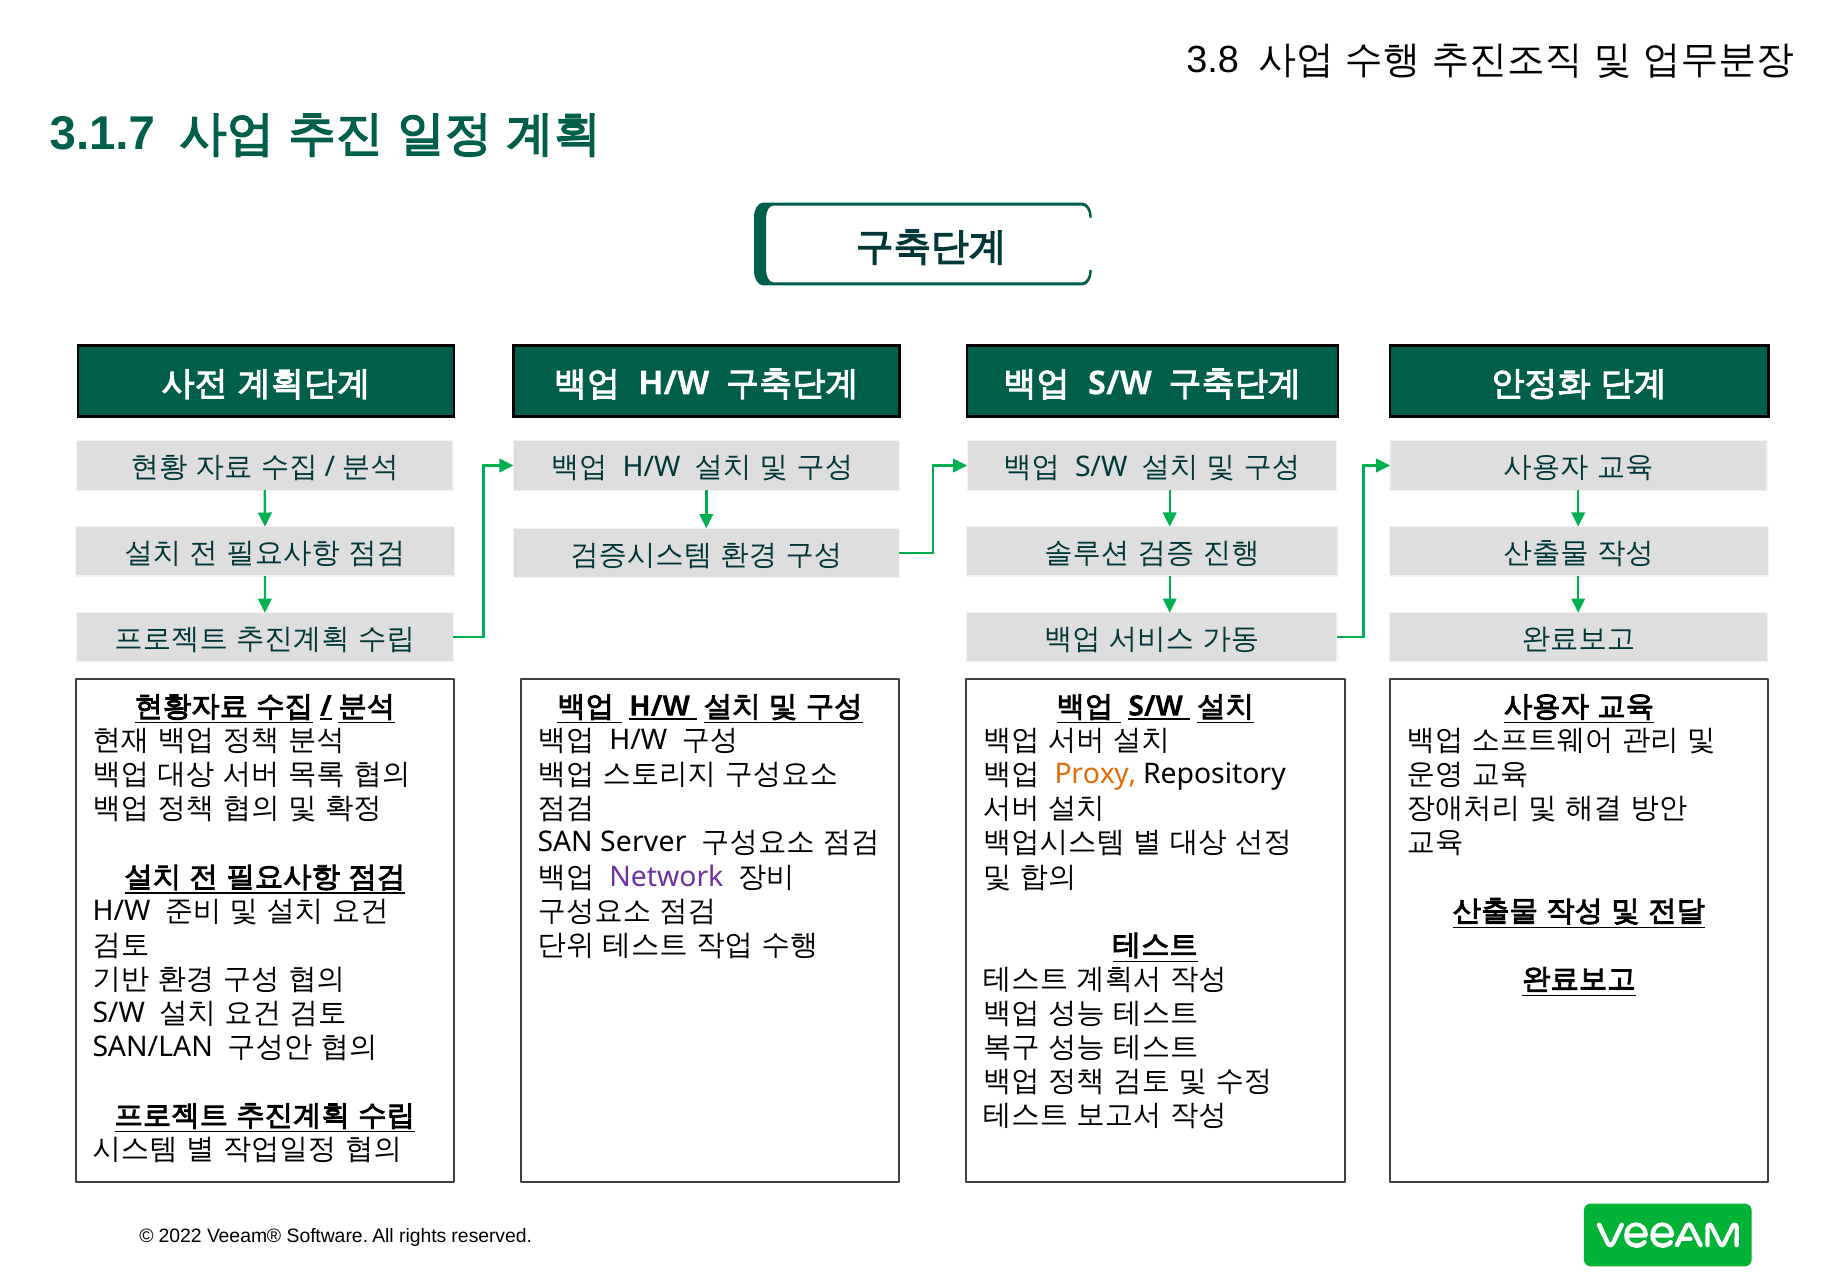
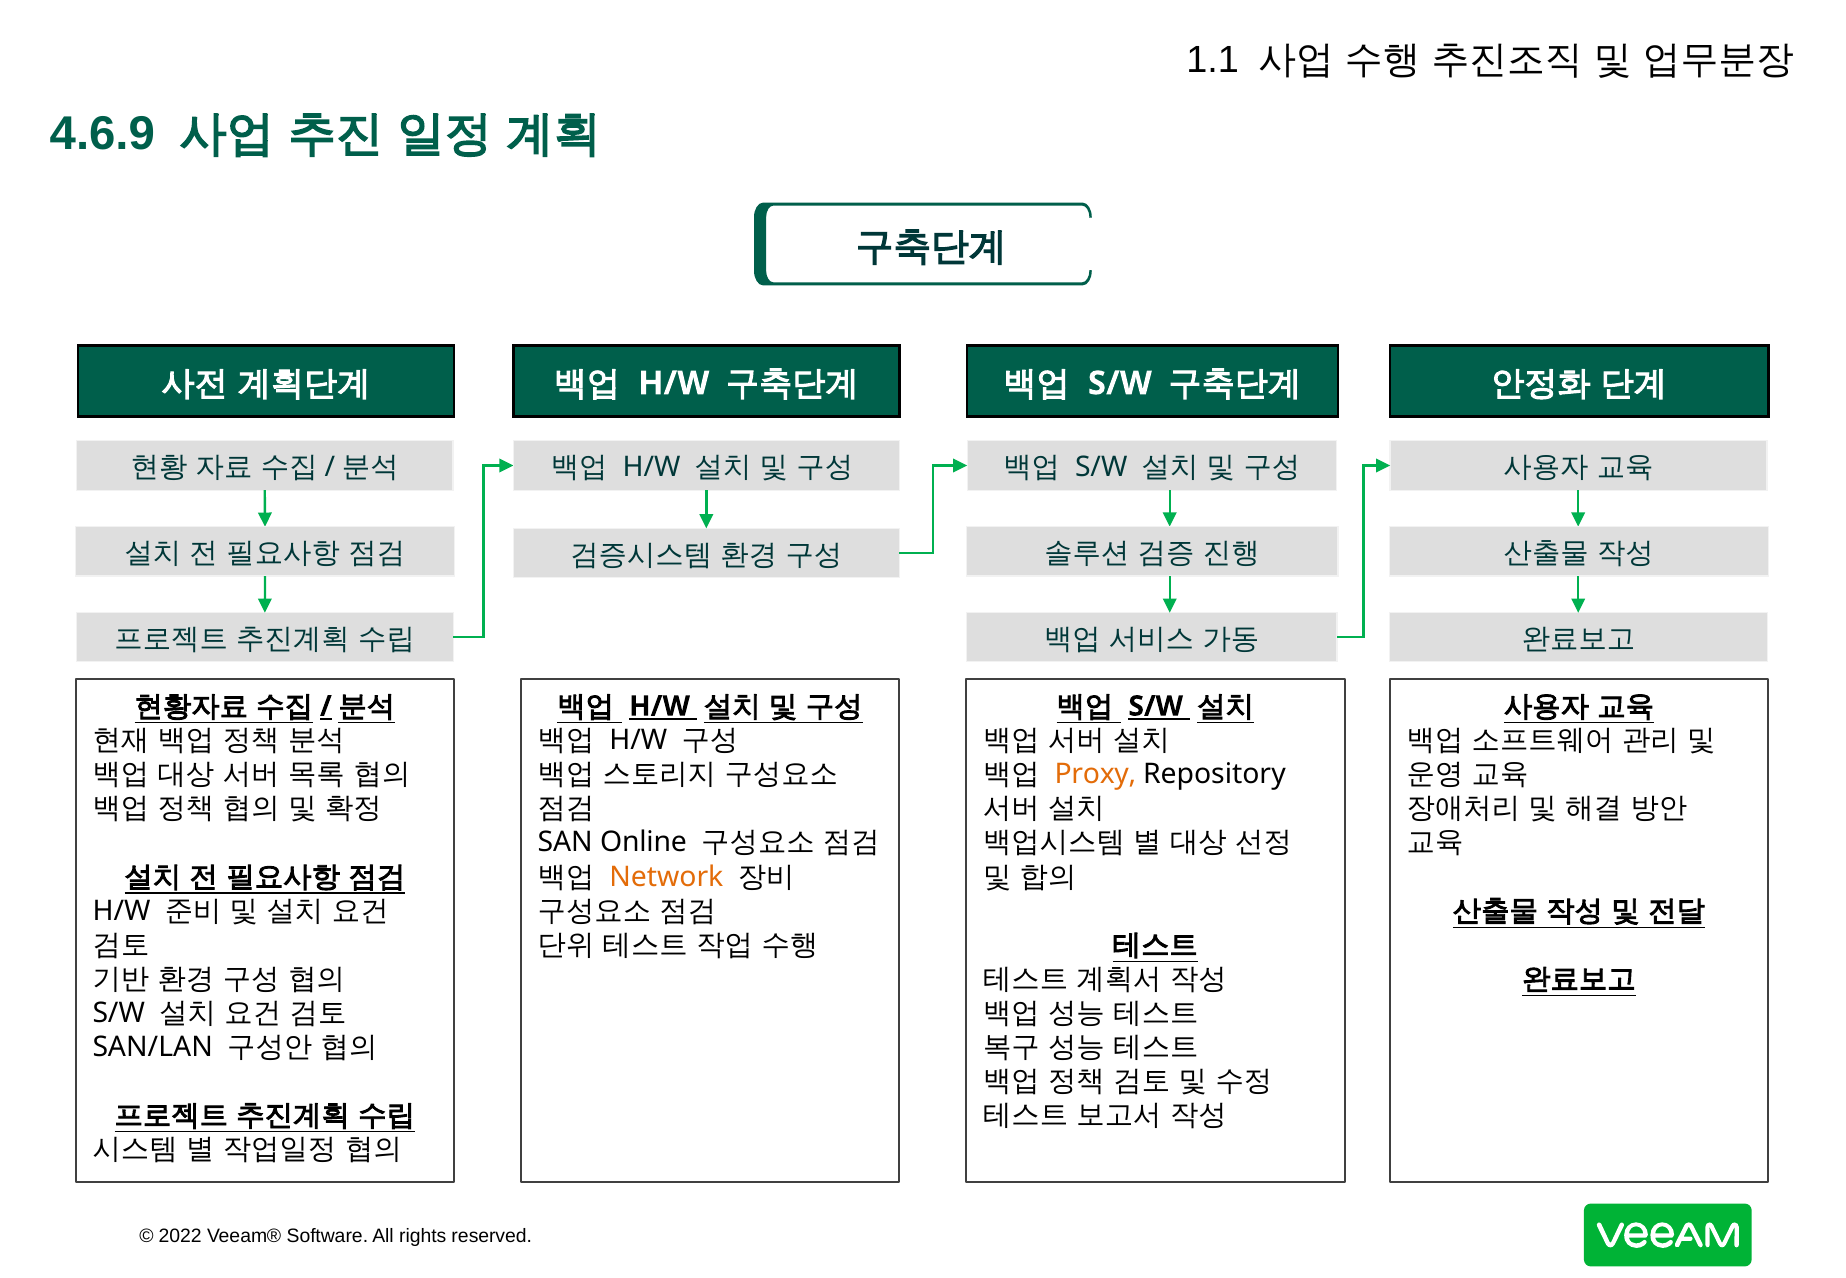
3.8: 3.8 -> 1.1 (1213, 60)
3.1.7: 3.1.7 -> 4.6.9 (102, 134)
Server: Server -> Online (644, 843)
Network colour: purple -> orange (666, 877)
